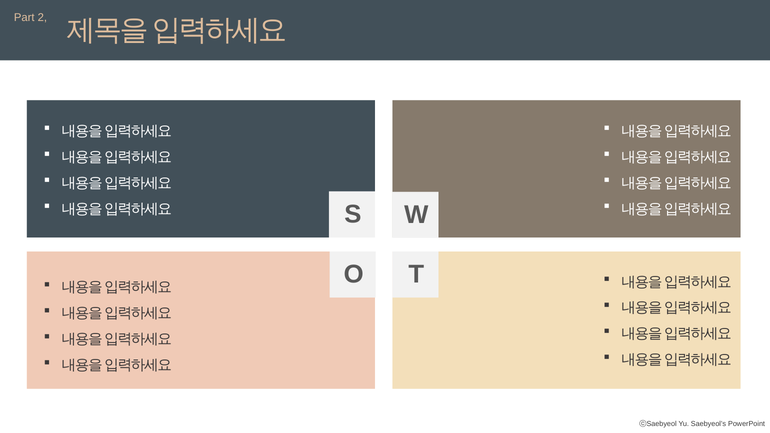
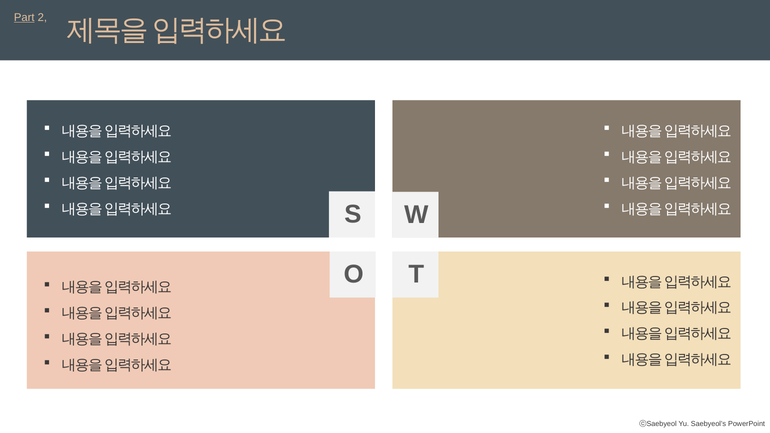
Part underline: none -> present (24, 17)
